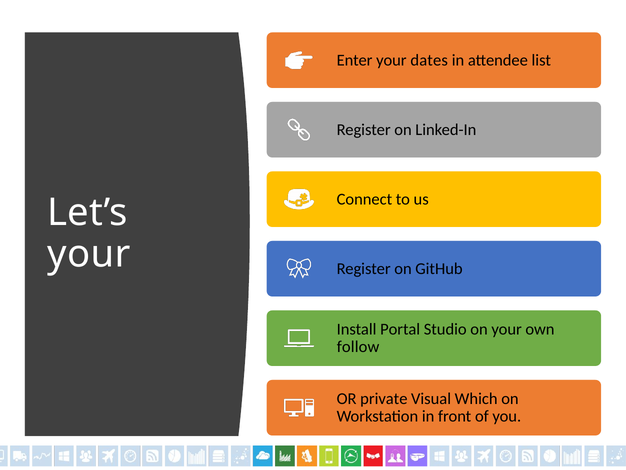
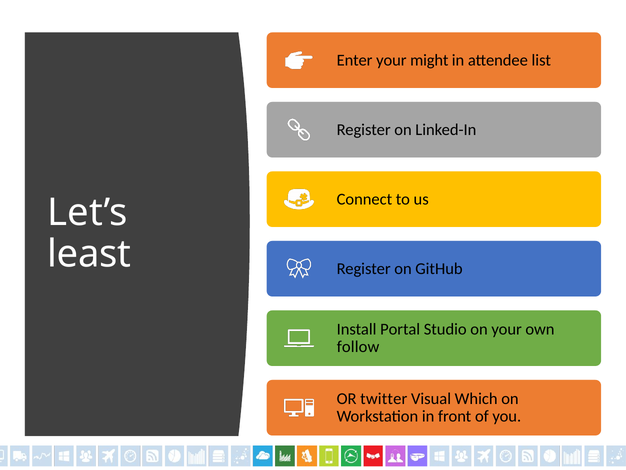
dates: dates -> might (429, 60)
your: your -> least (89, 254)
private: private -> twitter (384, 398)
